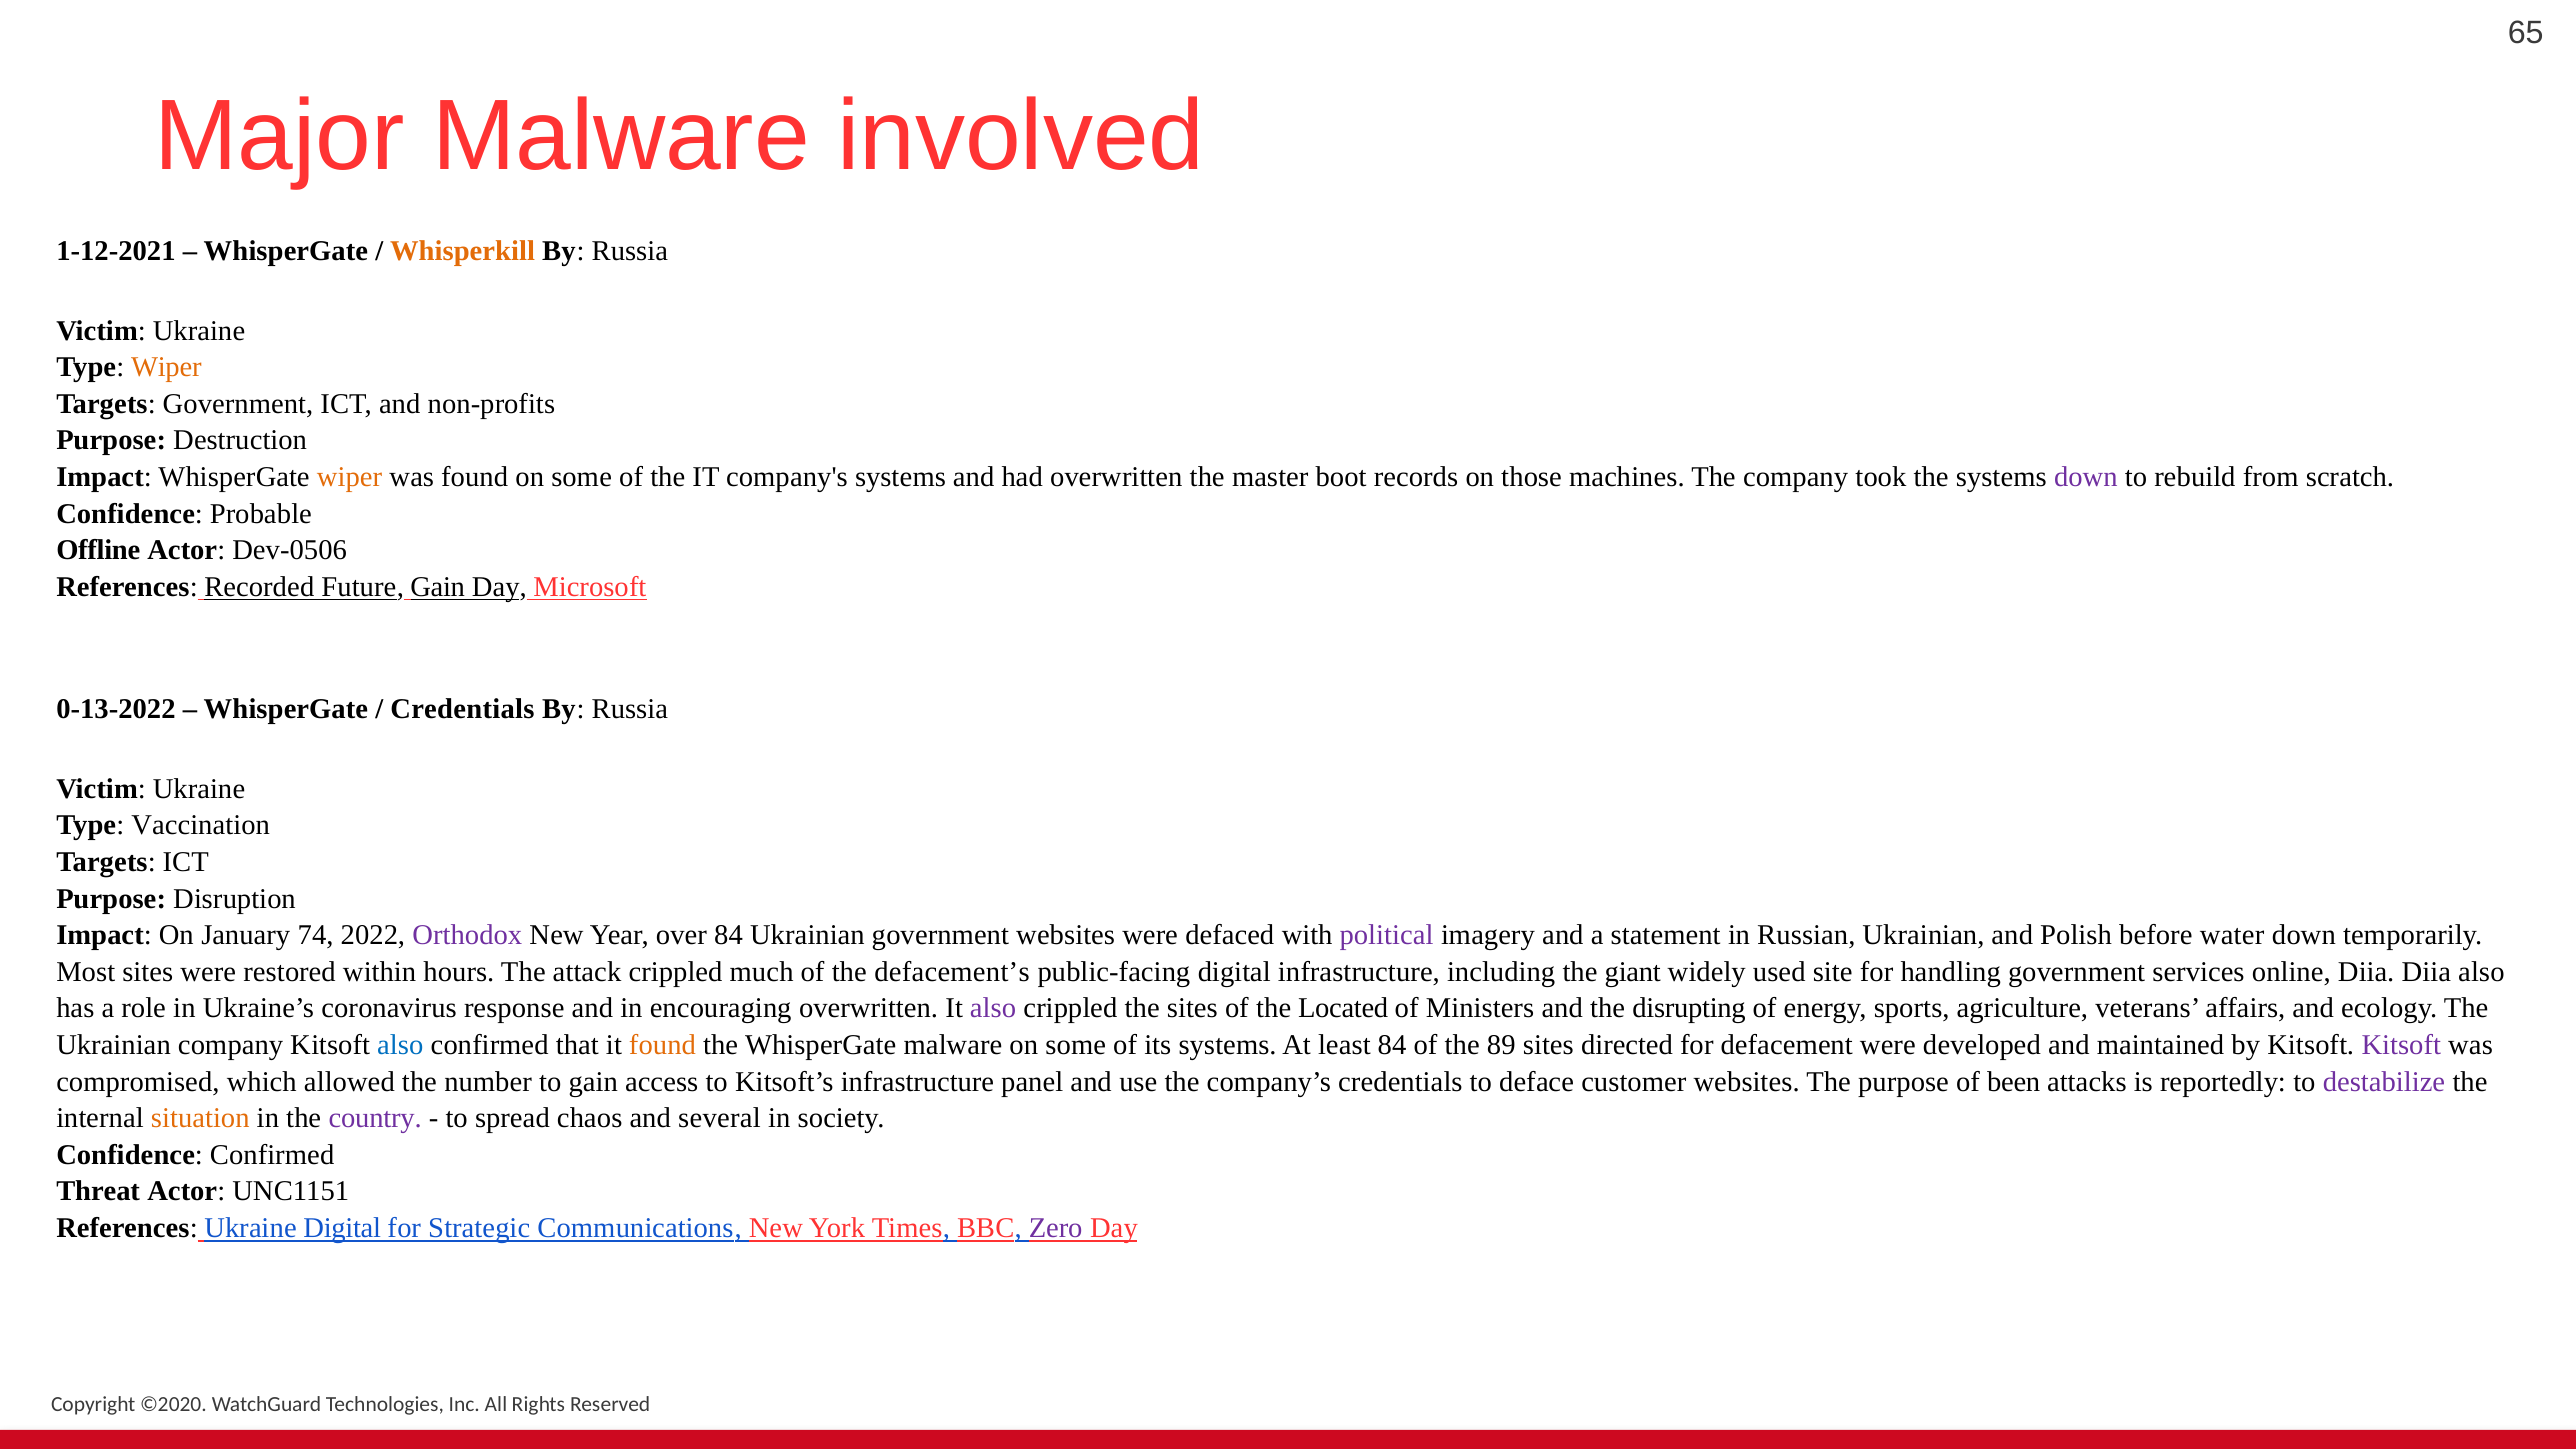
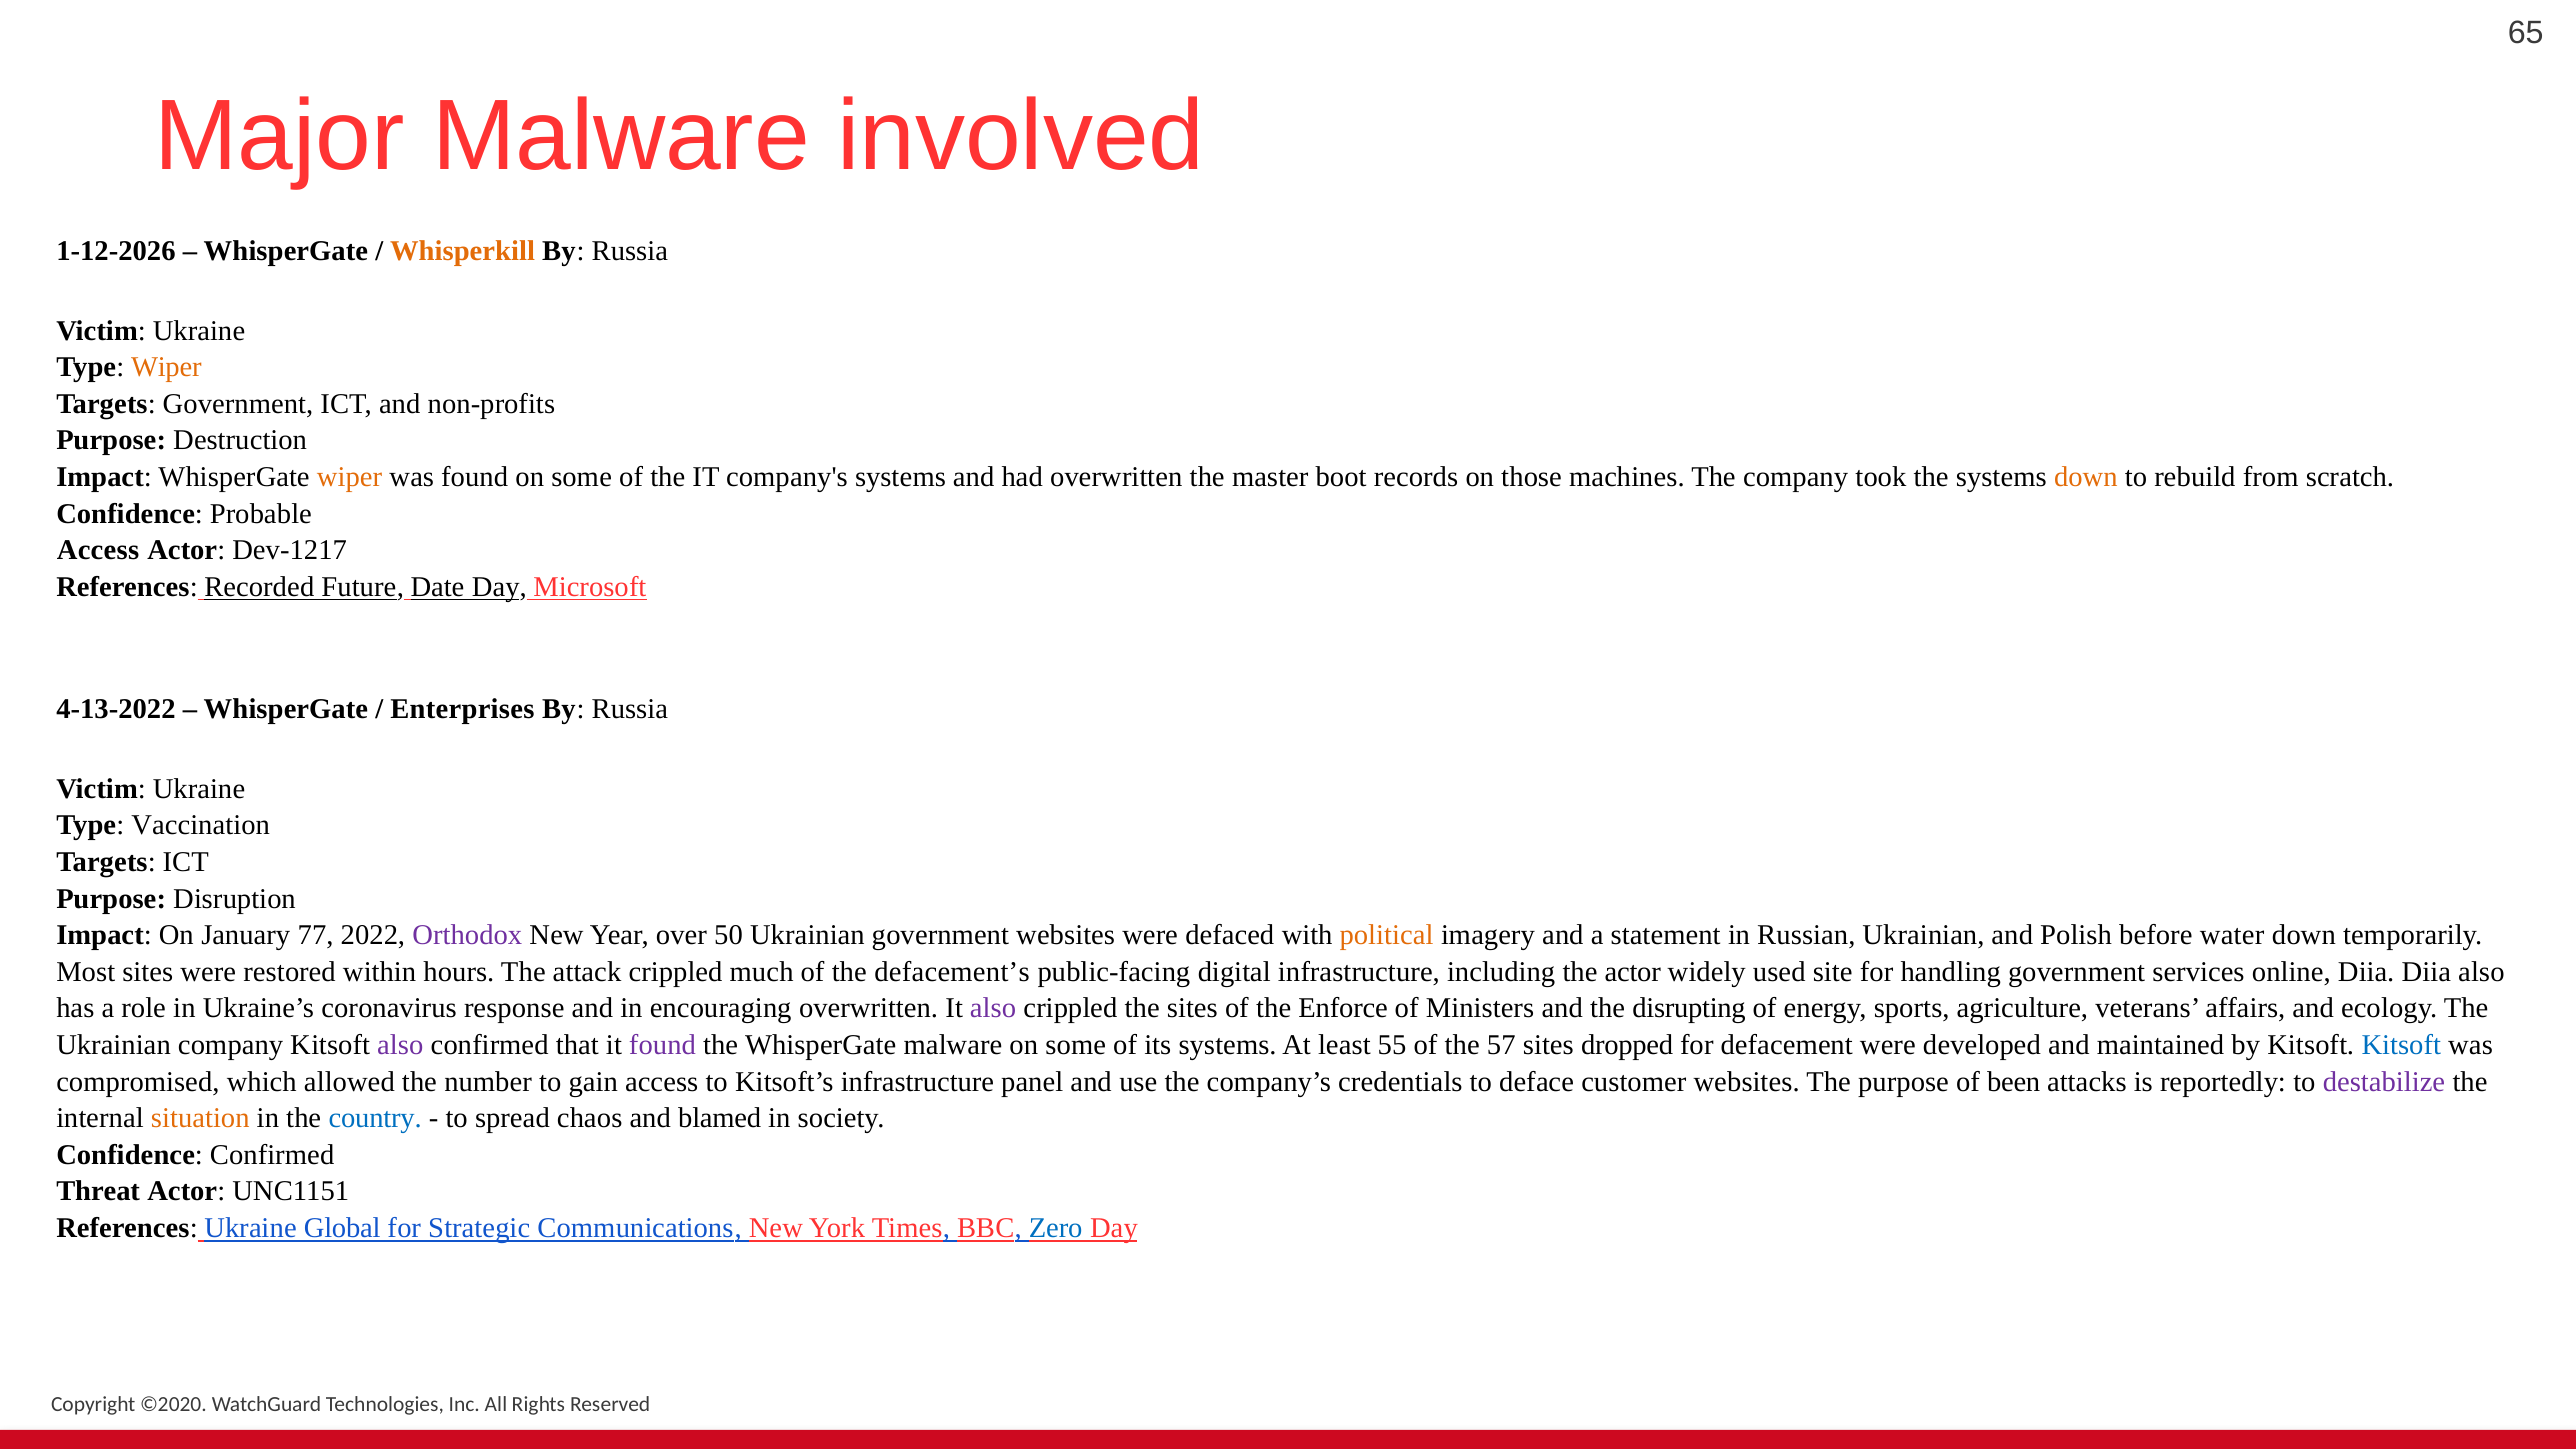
1-12-2021: 1-12-2021 -> 1-12-2026 (116, 251)
down colour: purple -> orange (2086, 477)
Offline: Offline -> Access (98, 550)
Dev-0506: Dev-0506 -> Dev-1217 (290, 550)
Future Gain: Gain -> Date (438, 587)
0-13-2022: 0-13-2022 -> 4-13-2022 (116, 709)
Credentials: Credentials -> Enterprises (462, 709)
74: 74 -> 77 (316, 935)
over 84: 84 -> 50 (729, 935)
political colour: purple -> orange (1387, 935)
the giant: giant -> actor (1633, 972)
Located: Located -> Enforce (1343, 1008)
also colour: blue -> purple (400, 1045)
found colour: orange -> purple (662, 1045)
least 84: 84 -> 55 (1392, 1045)
89: 89 -> 57 (1501, 1045)
directed: directed -> dropped (1627, 1045)
Kitsoft colour: purple -> blue (2401, 1045)
country colour: purple -> blue (375, 1118)
several: several -> blamed (720, 1118)
Ukraine Digital: Digital -> Global (342, 1228)
Zero colour: purple -> blue (1056, 1228)
